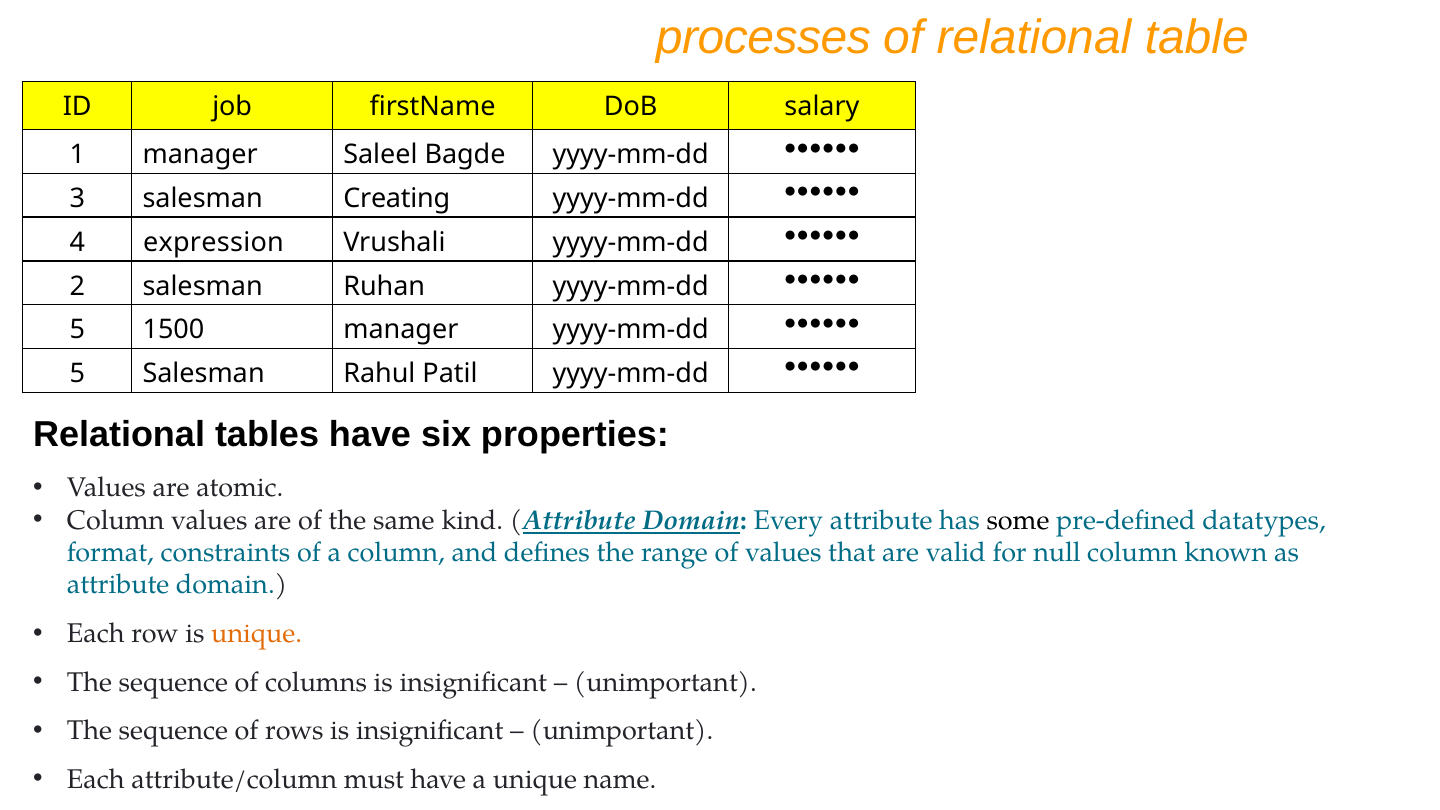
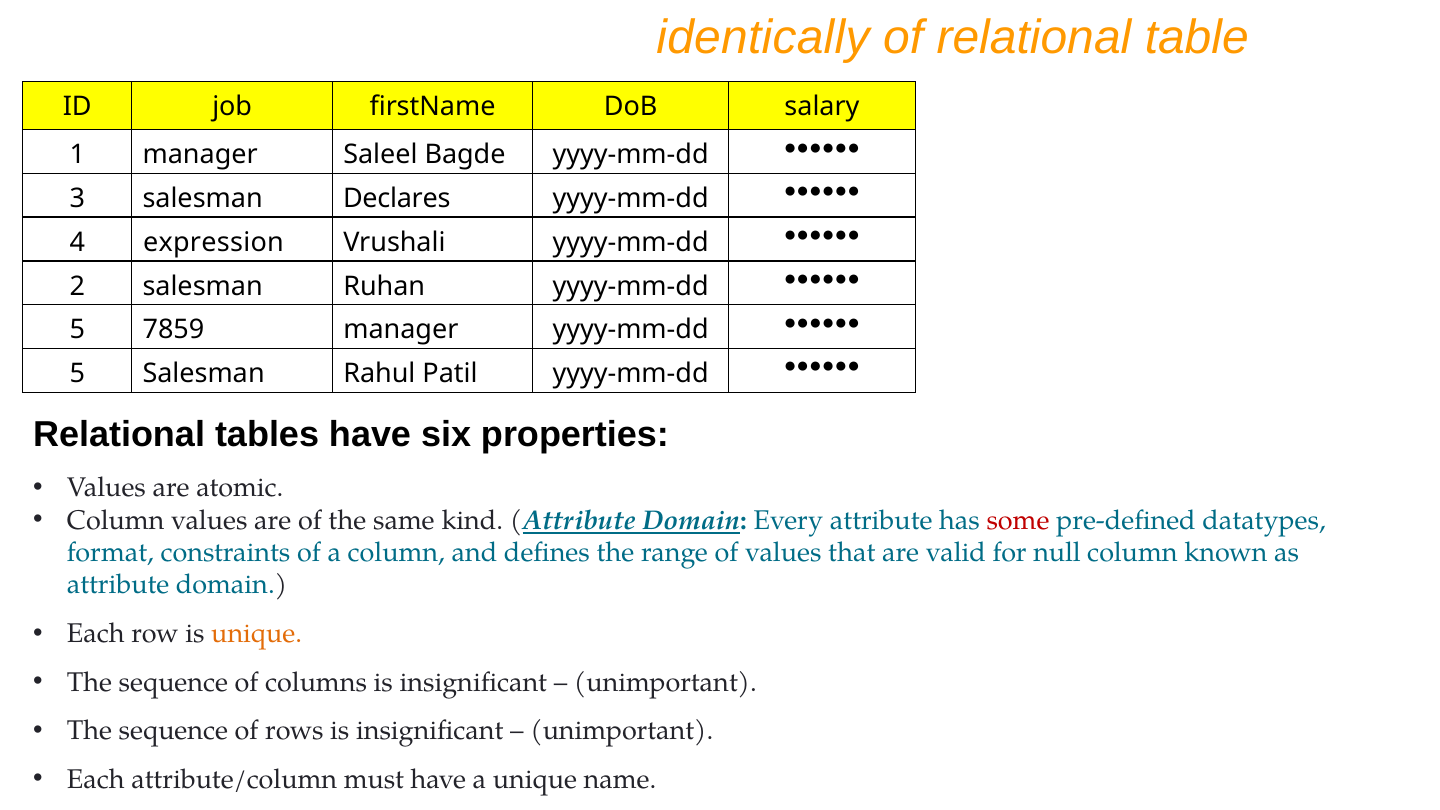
processes: processes -> identically (763, 37)
Creating: Creating -> Declares (397, 199)
1500: 1500 -> 7859 (173, 330)
some colour: black -> red (1018, 520)
